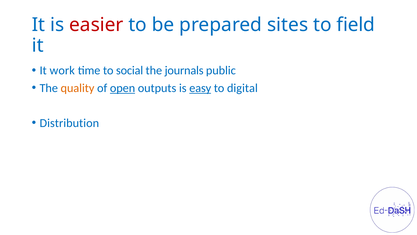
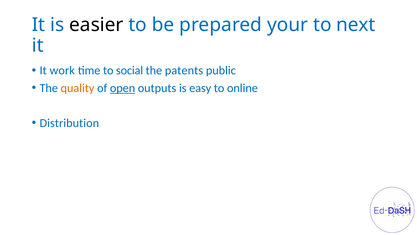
easier colour: red -> black (96, 25)
sites: sites -> your (288, 25)
field: field -> next (356, 25)
journals: journals -> patents (184, 70)
easy underline: present -> none (200, 88)
digital: digital -> online (242, 88)
